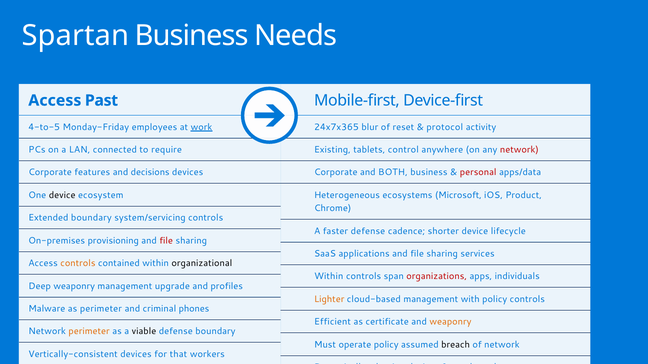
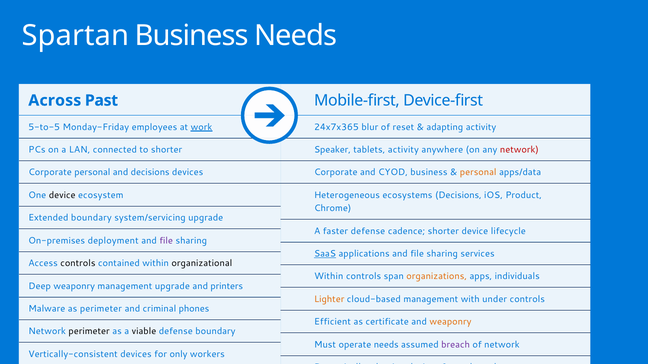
Access: Access -> Across (55, 101)
4-to-5: 4-to-5 -> 5-to-5 (44, 127)
protocol: protocol -> adapting (445, 127)
to require: require -> shorter (167, 150)
Existing: Existing -> Speaker (332, 150)
tablets control: control -> activity (403, 150)
Corporate features: features -> personal (92, 173)
BOTH: BOTH -> CYOD (393, 173)
personal colour: red -> orange (478, 173)
ecosystems Microsoft: Microsoft -> Decisions (458, 195)
system/servicing controls: controls -> upgrade (206, 218)
provisioning: provisioning -> deployment (113, 241)
file colour: red -> purple (166, 241)
SaaS underline: none -> present (325, 254)
controls colour: orange -> black (78, 264)
organizations colour: red -> orange (437, 277)
profiles: profiles -> printers (227, 286)
with policy: policy -> under (495, 300)
perimeter colour: orange -> black (89, 332)
operate policy: policy -> needs (386, 345)
breach colour: black -> purple (456, 345)
that: that -> only (179, 355)
